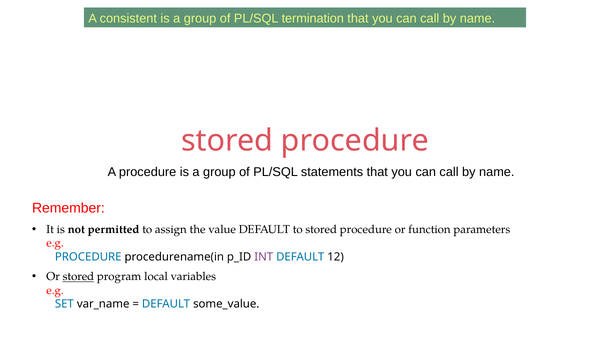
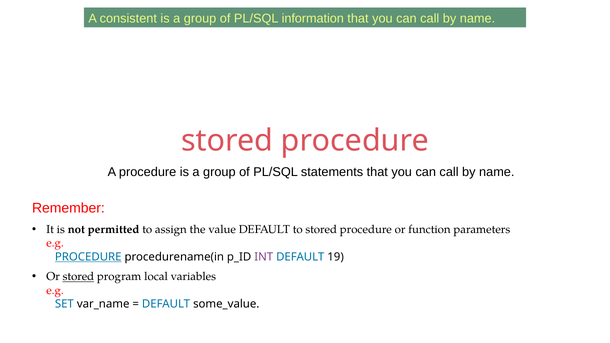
termination: termination -> information (313, 18)
PROCEDURE underline: none -> present (88, 257)
12: 12 -> 19 (336, 257)
